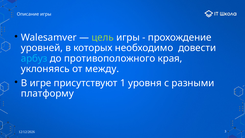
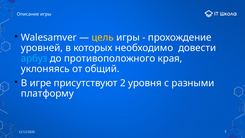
цель colour: light green -> yellow (103, 37)
между: между -> общий (102, 69)
1: 1 -> 2 (123, 83)
